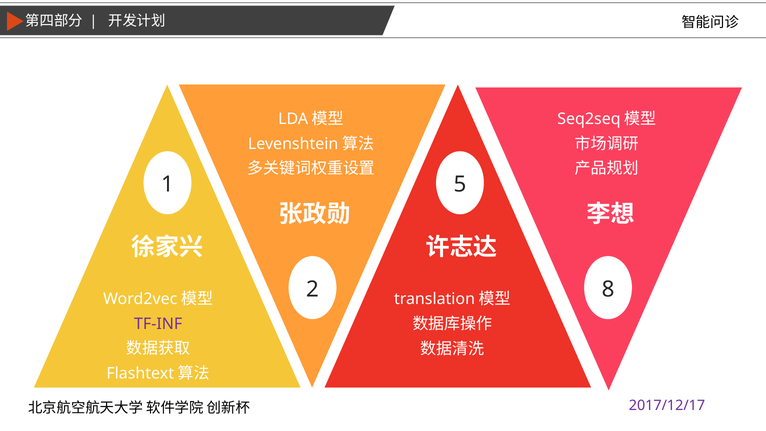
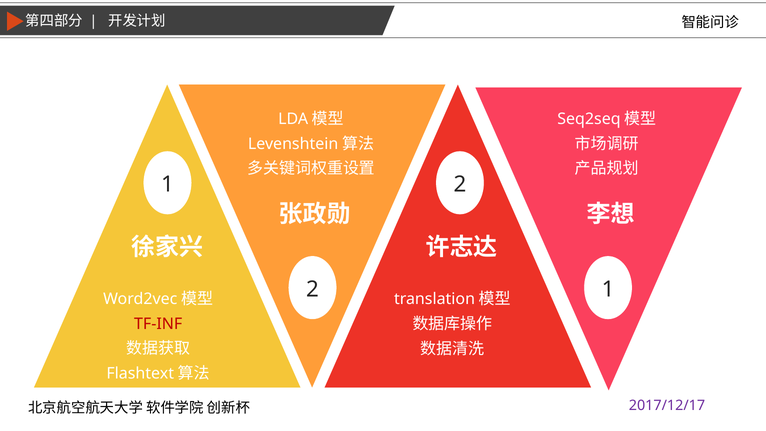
1 5: 5 -> 2 (460, 184)
2 8: 8 -> 1 (608, 289)
TF-INF colour: purple -> red (158, 324)
